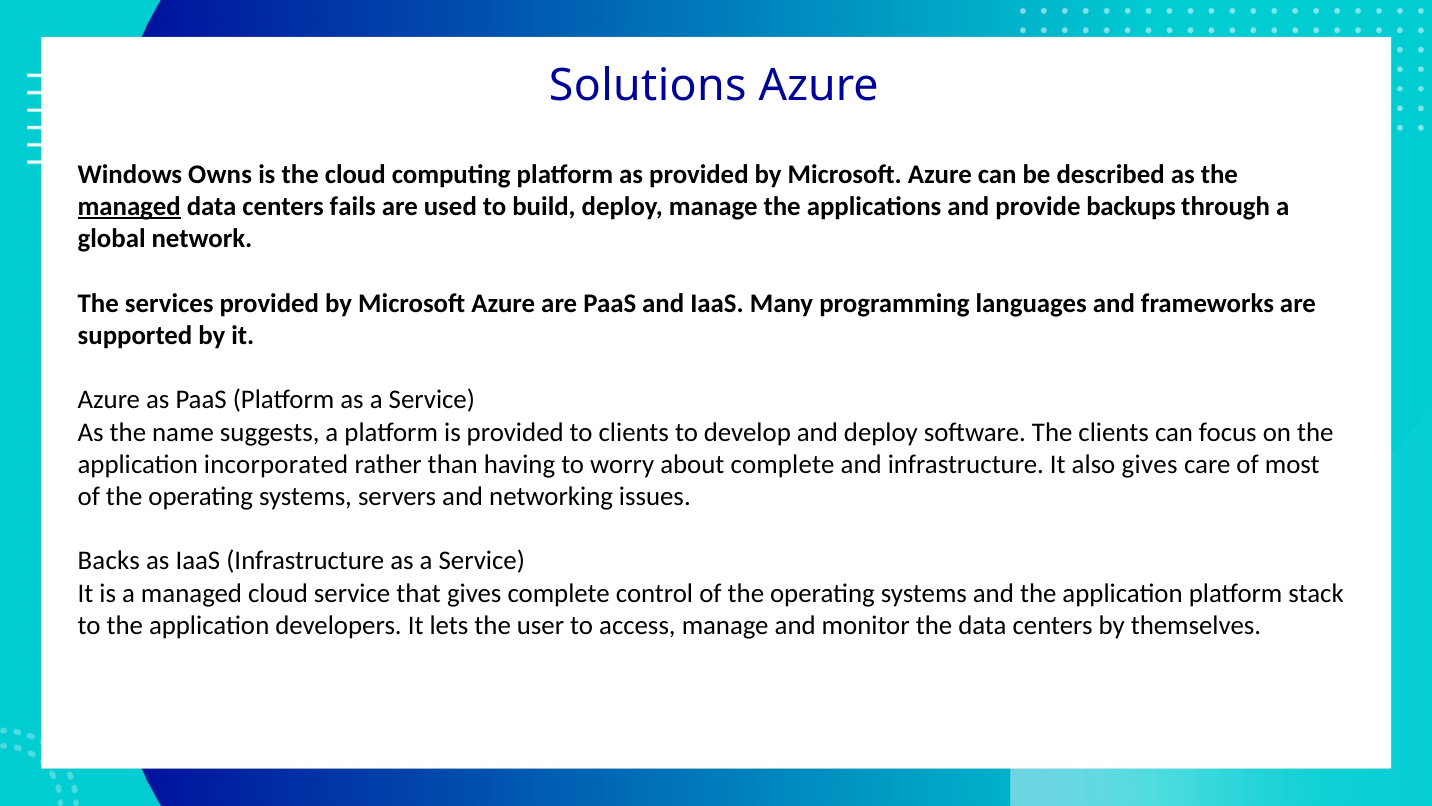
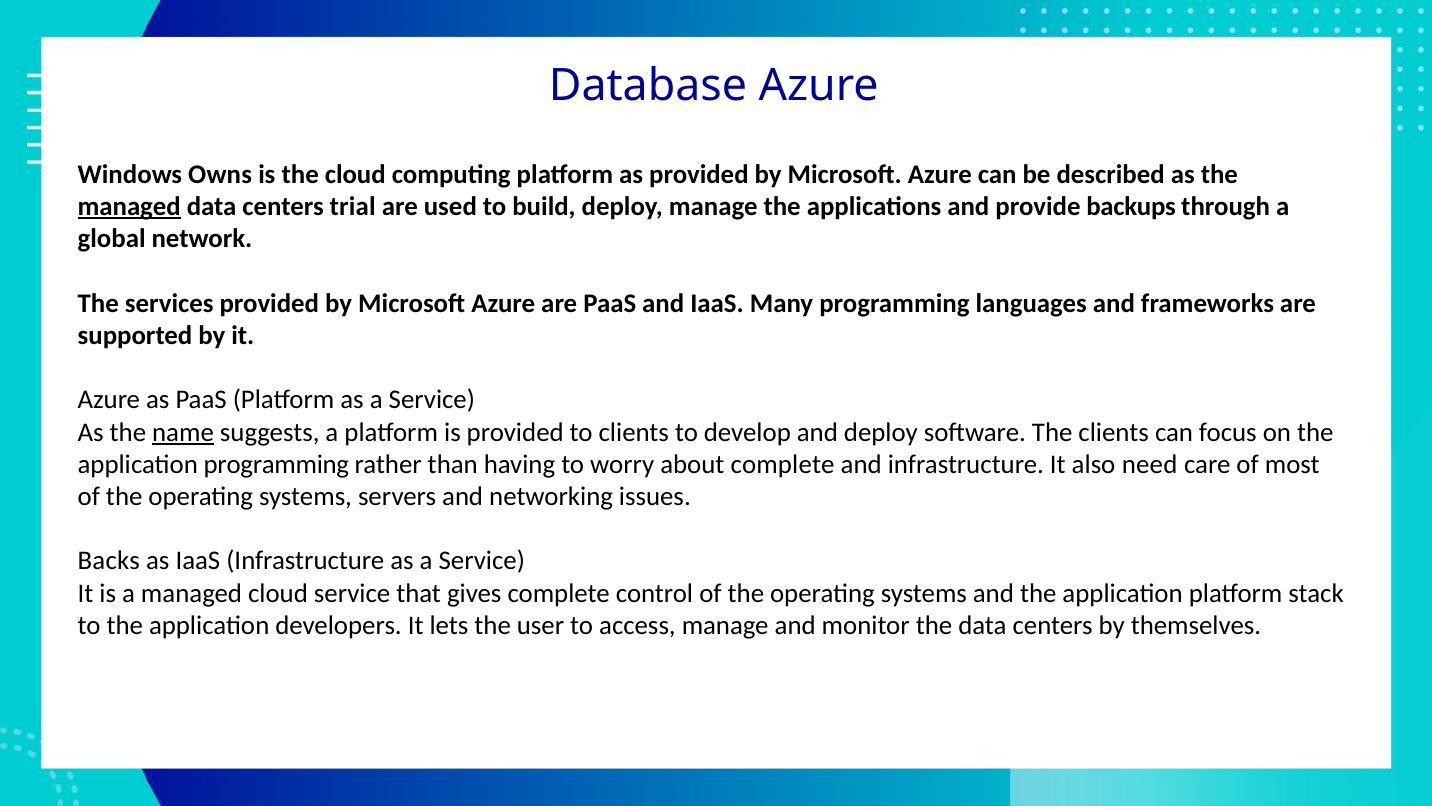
Solutions: Solutions -> Database (648, 85)
fails: fails -> trial (353, 206)
name underline: none -> present (183, 432)
application incorporated: incorporated -> programming (276, 464)
also gives: gives -> need (1150, 464)
